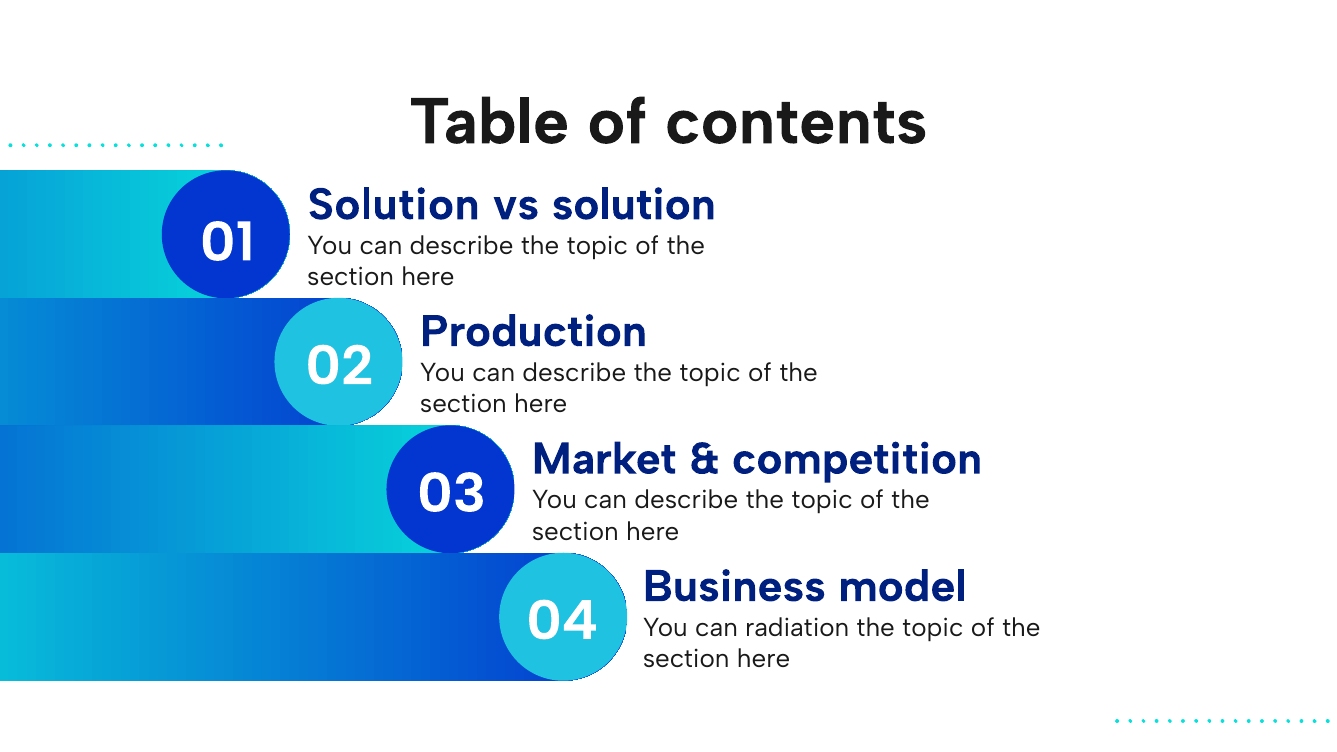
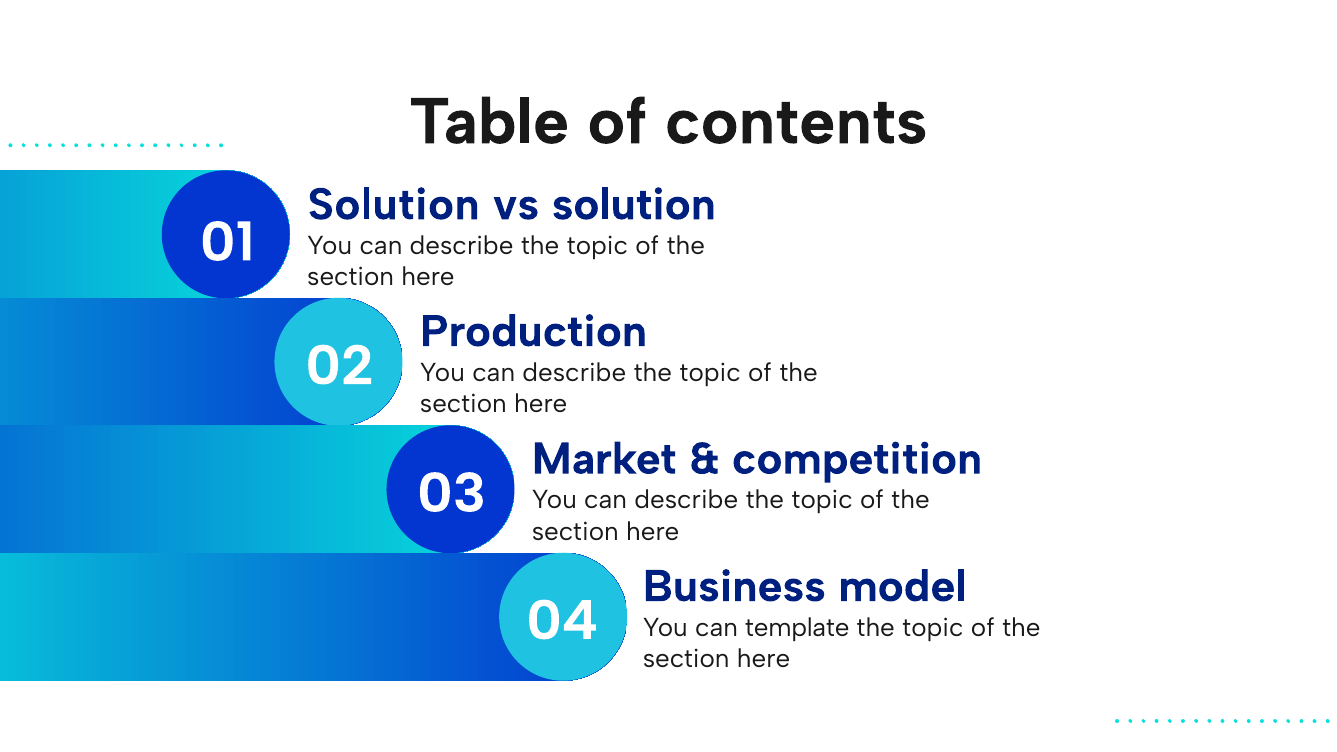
radiation: radiation -> template (797, 628)
